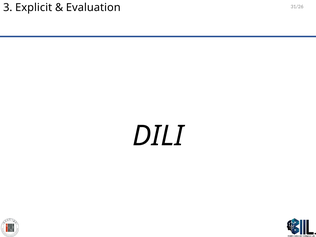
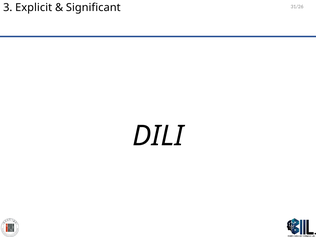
Evaluation: Evaluation -> Significant (93, 7)
